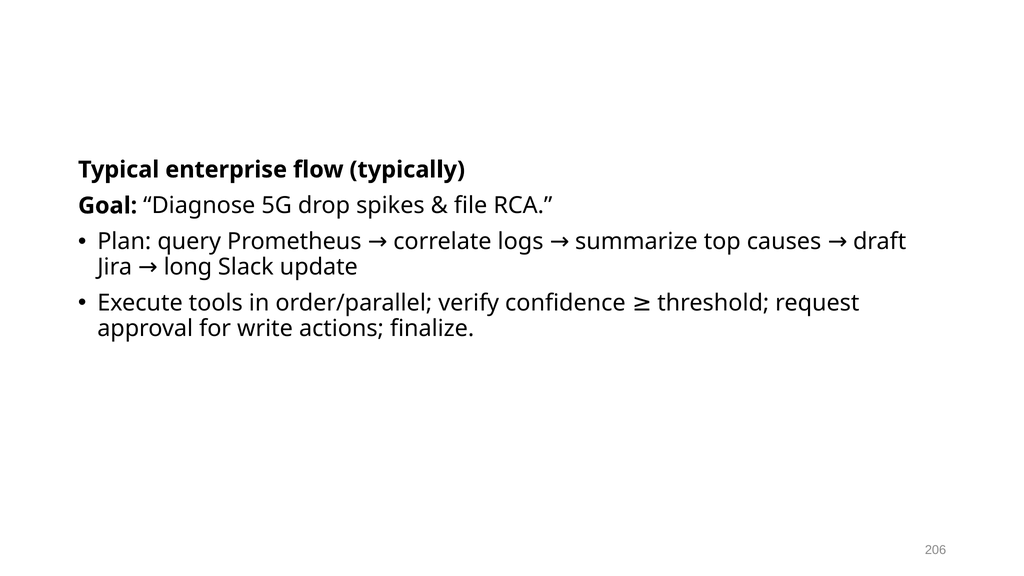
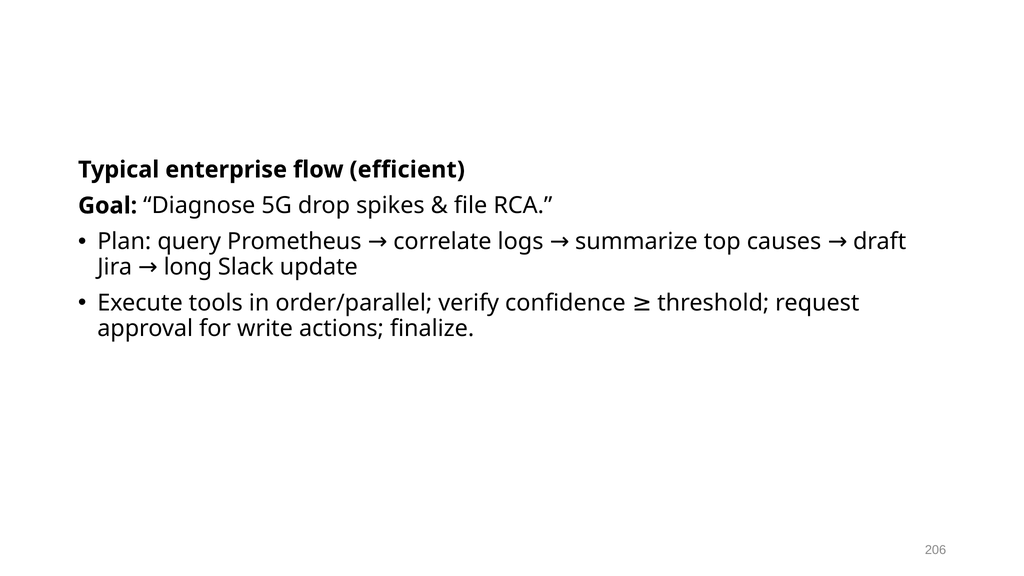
typically: typically -> efficient (407, 170)
